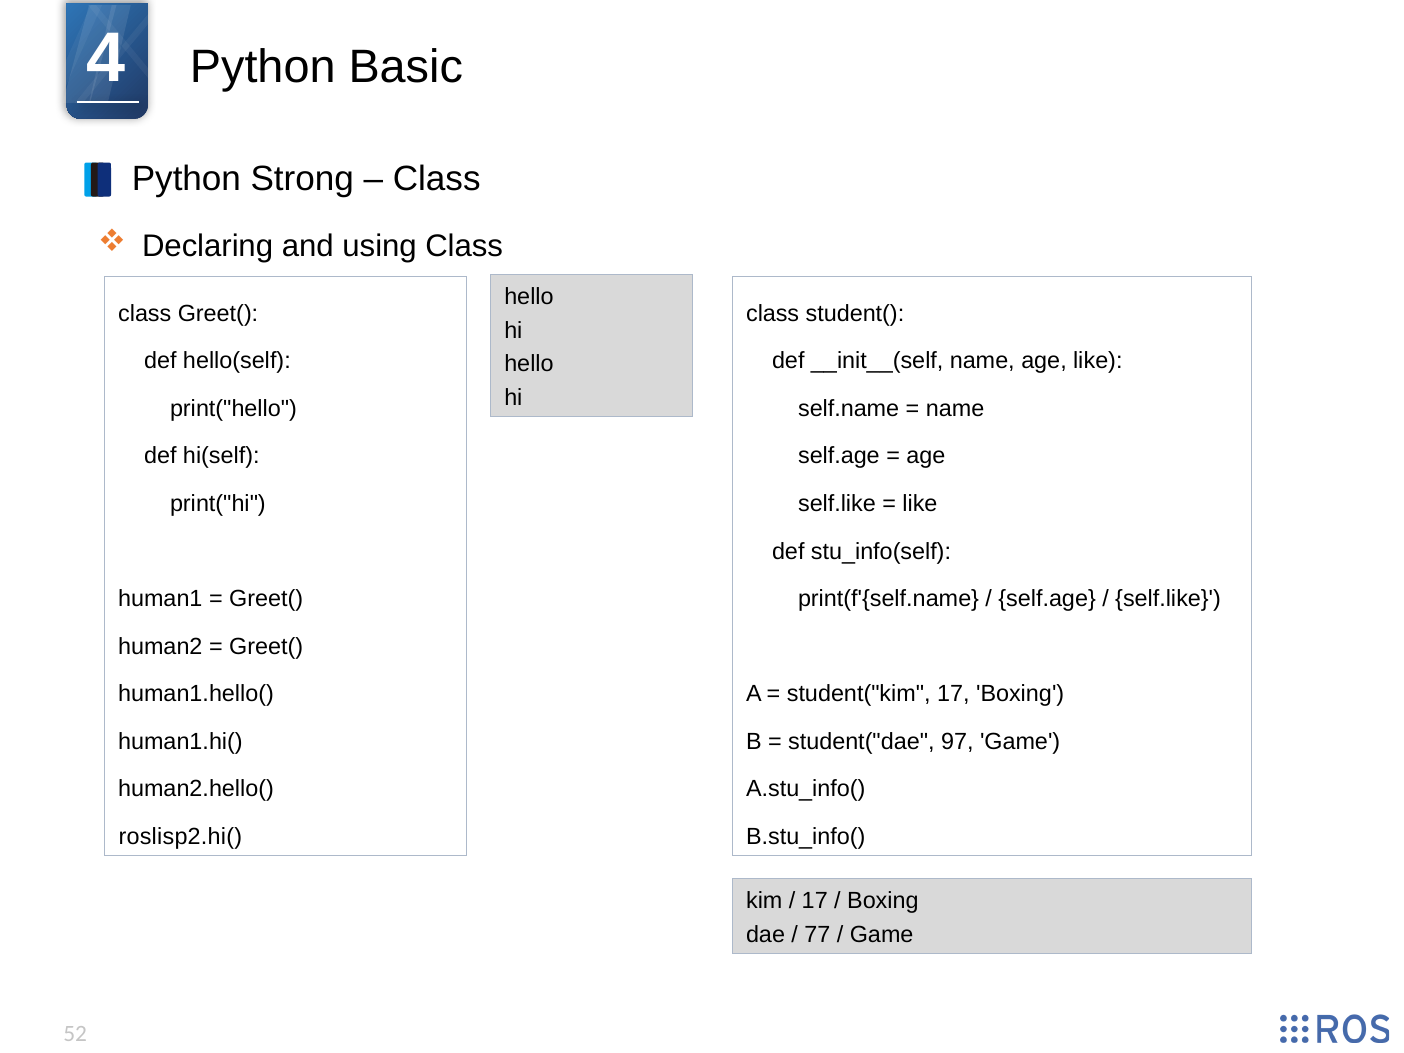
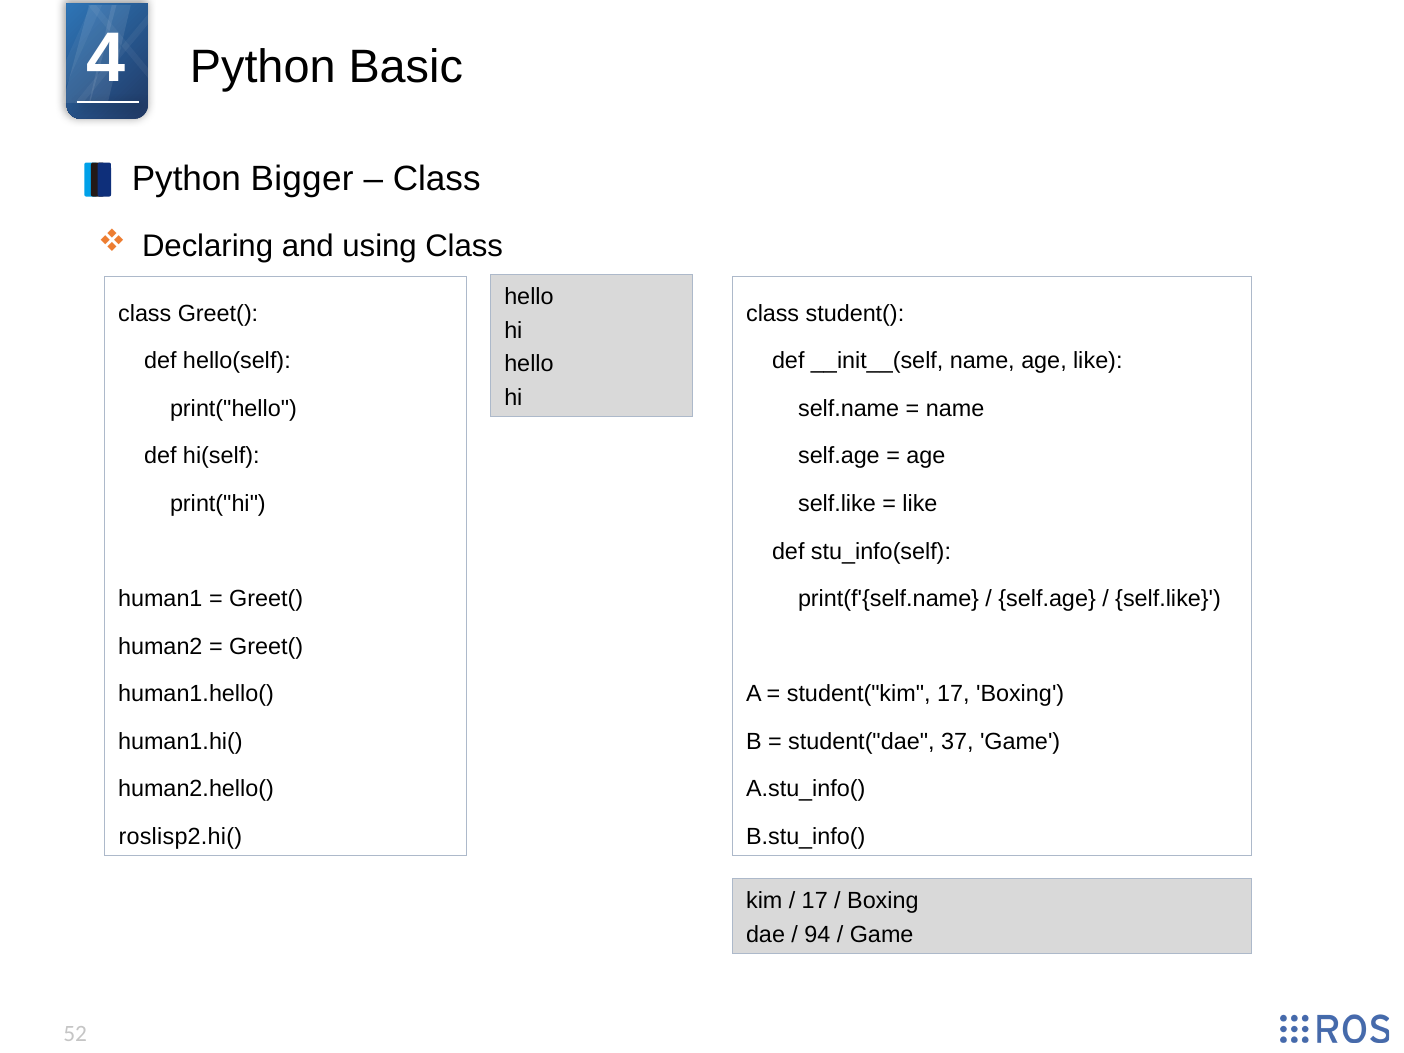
Strong: Strong -> Bigger (302, 179)
97: 97 -> 37 (957, 741)
77: 77 -> 94 (817, 934)
